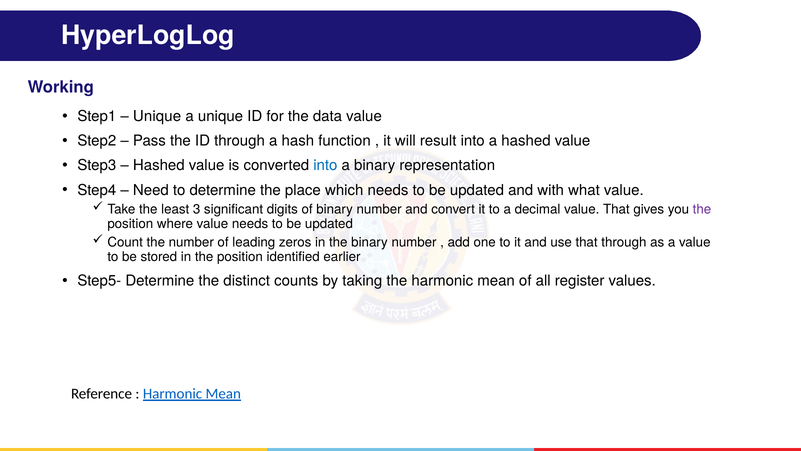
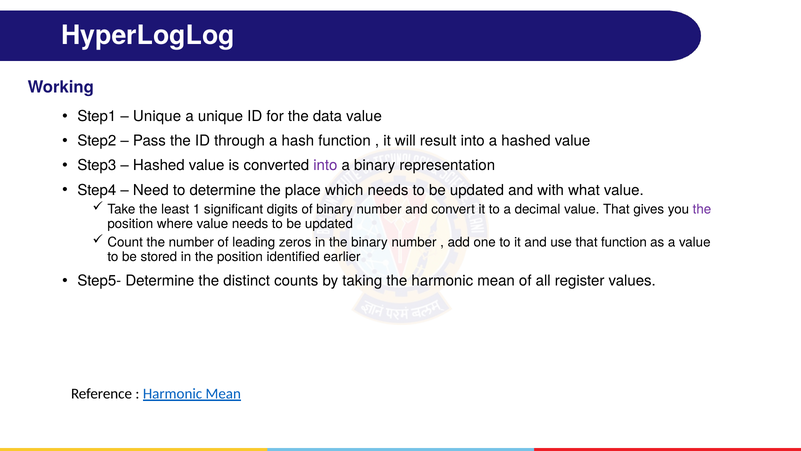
into colour: blue -> purple (325, 165)
3: 3 -> 1 (197, 209)
that through: through -> function (624, 242)
